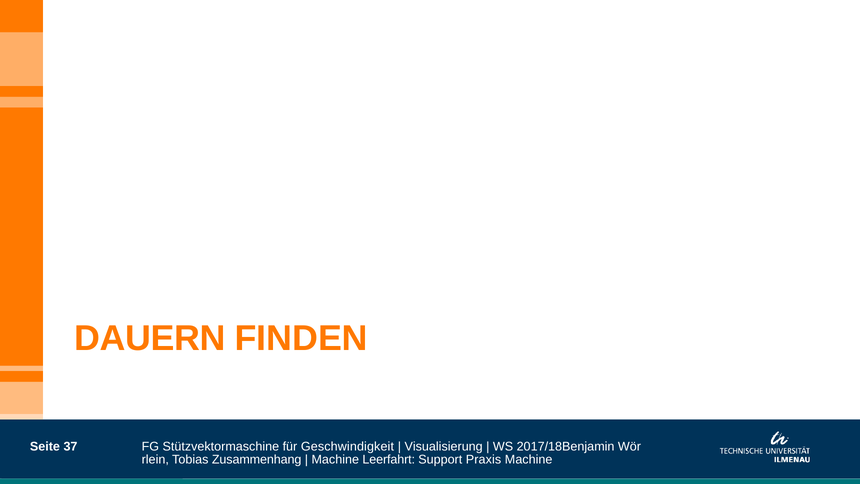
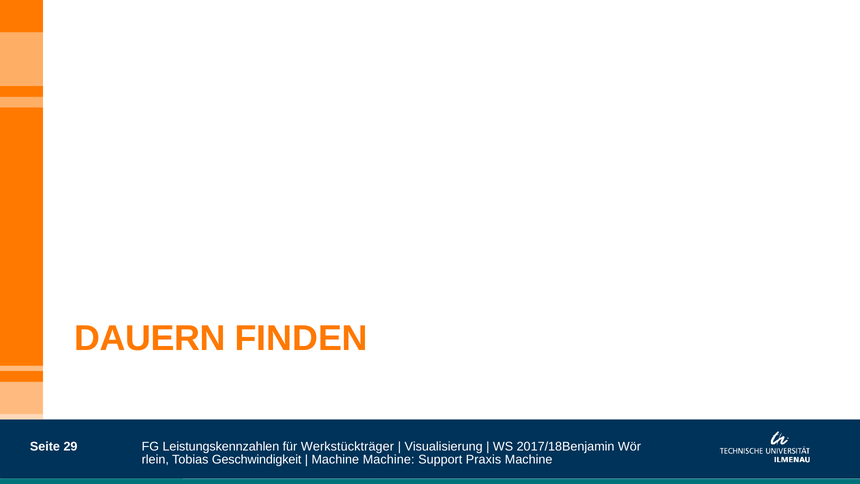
37: 37 -> 29 (70, 447)
Stützvektormaschine: Stützvektormaschine -> Leistungskennzahlen (221, 447)
Geschwindigkeit: Geschwindigkeit -> Werkstückträger (347, 447)
Zusammenhang: Zusammenhang -> Geschwindigkeit (257, 459)
Machine Leerfahrt: Leerfahrt -> Machine (389, 459)
